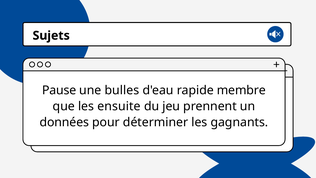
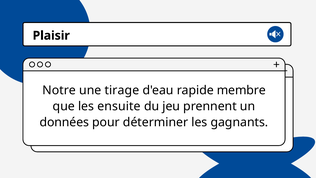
Sujets: Sujets -> Plaisir (51, 36)
Pause: Pause -> Notre (59, 90)
bulles: bulles -> tirage (122, 90)
